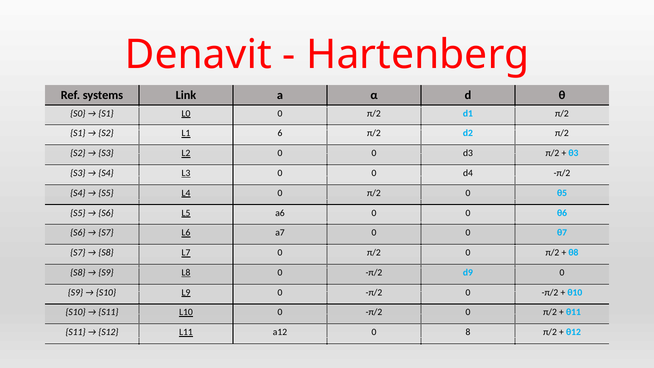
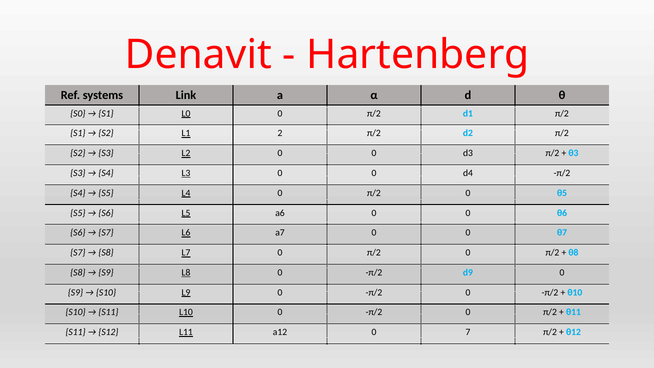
6: 6 -> 2 (280, 133)
8: 8 -> 7 (468, 332)
